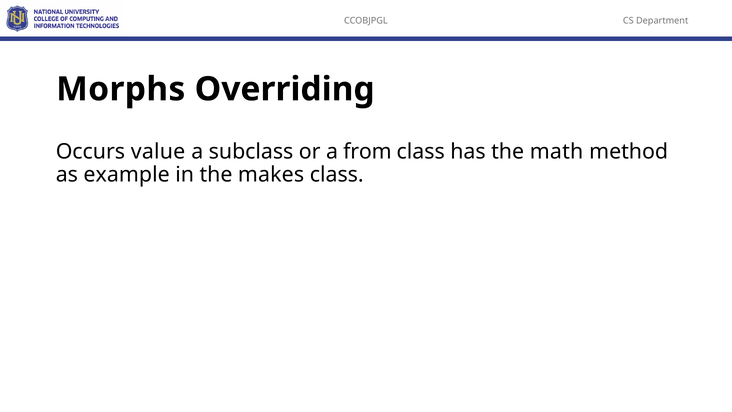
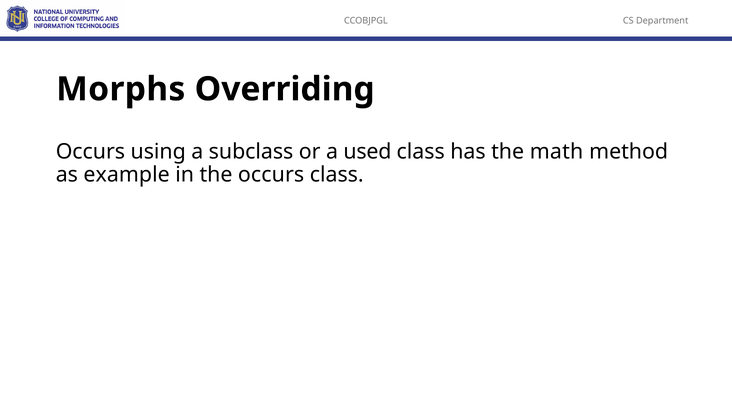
value: value -> using (158, 151)
from: from -> used (367, 151)
the makes: makes -> occurs (271, 174)
